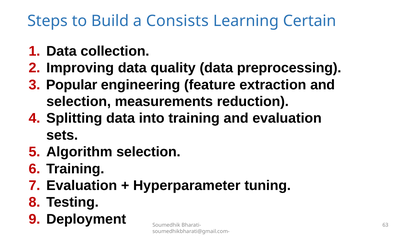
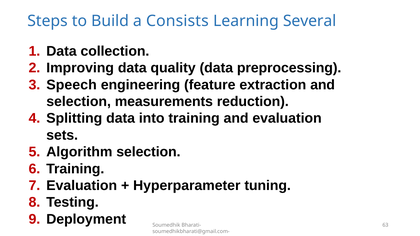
Certain: Certain -> Several (310, 21)
Popular: Popular -> Speech (72, 85)
